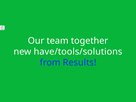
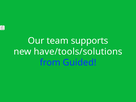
together: together -> supports (90, 41)
Results: Results -> Guided (80, 63)
